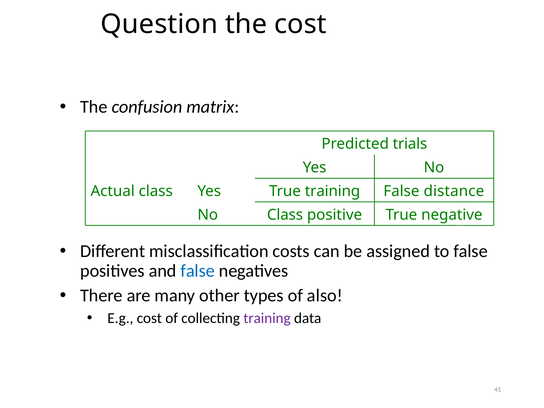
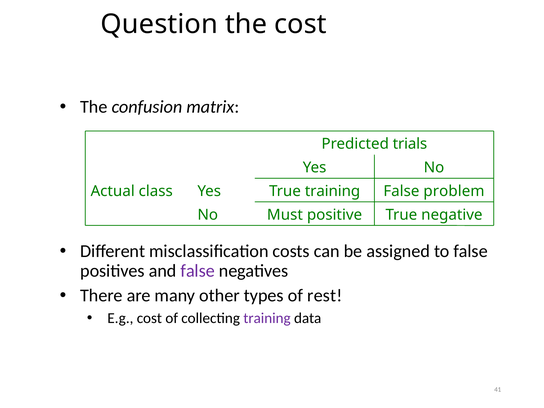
distance: distance -> problem (454, 191)
Class: Class -> Must (285, 215)
false colour: blue -> purple (198, 271)
also: also -> rest (325, 296)
